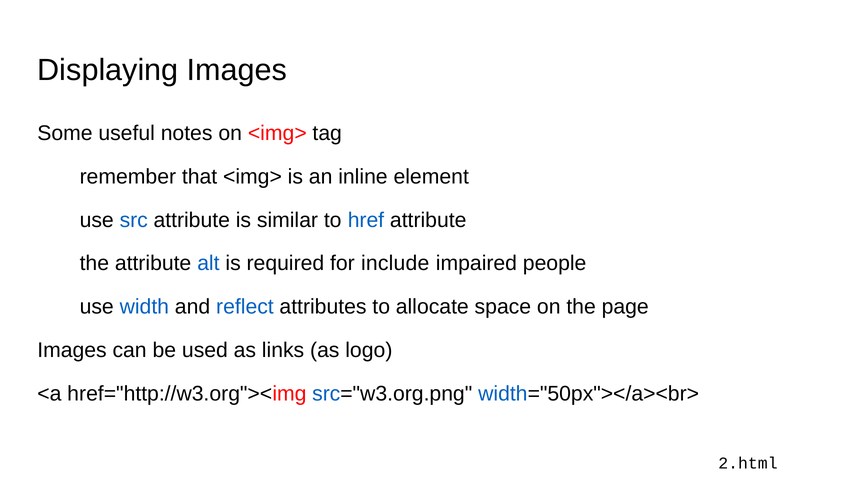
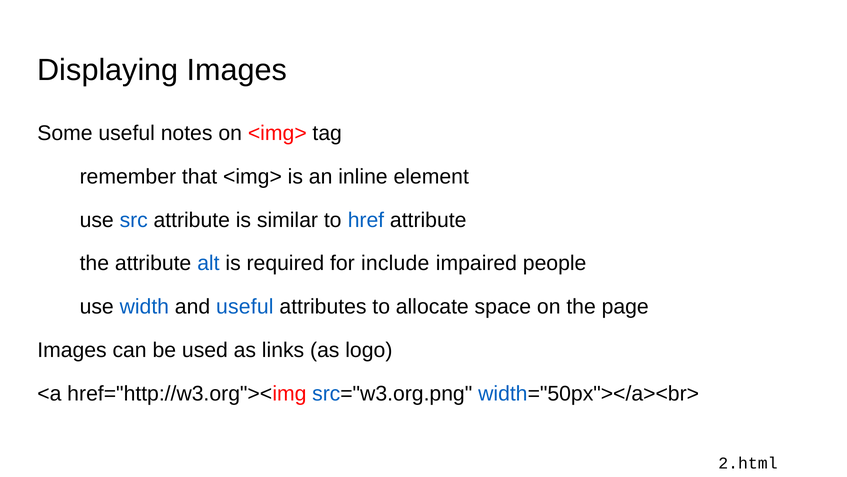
and reflect: reflect -> useful (245, 306)
